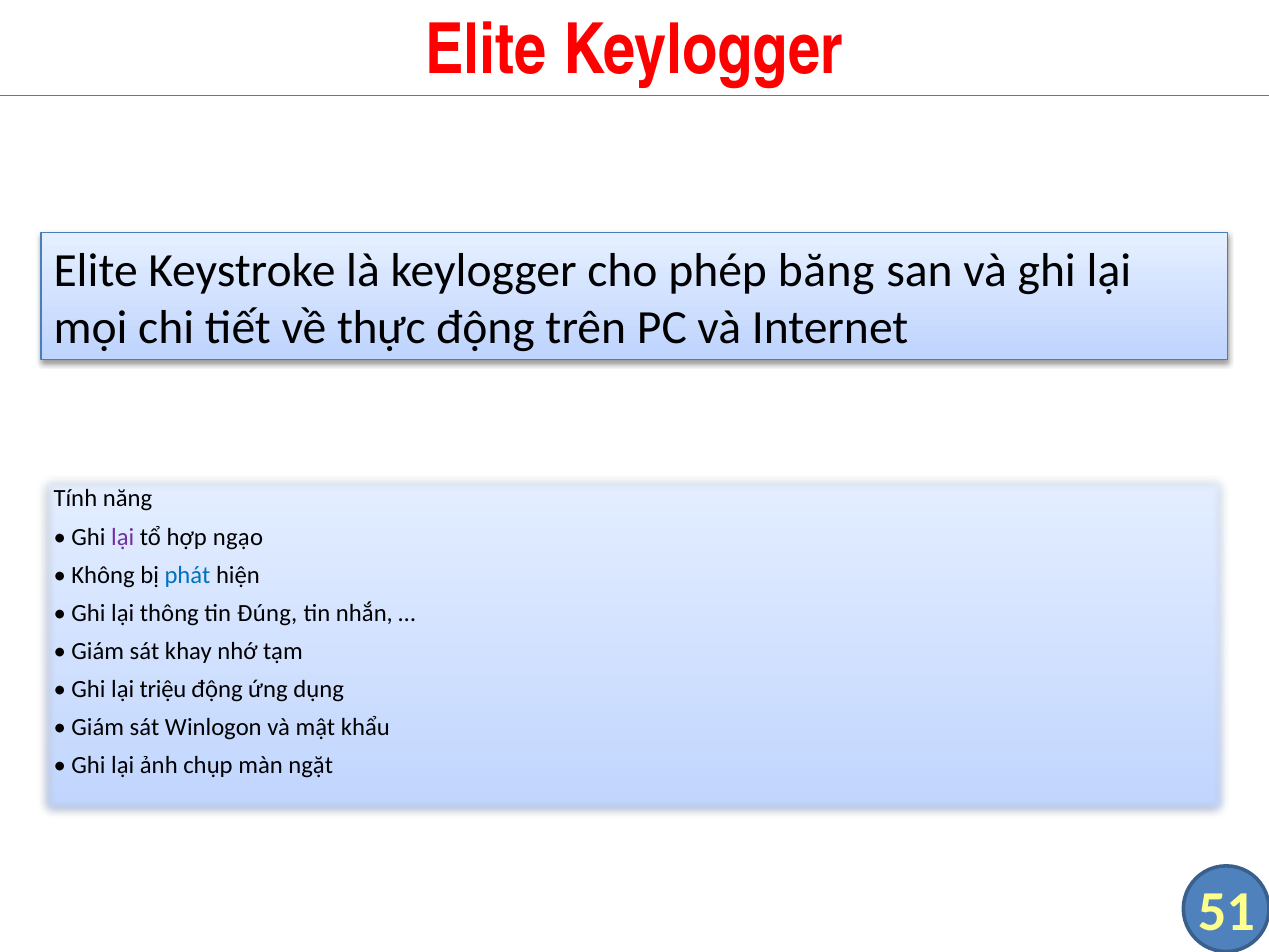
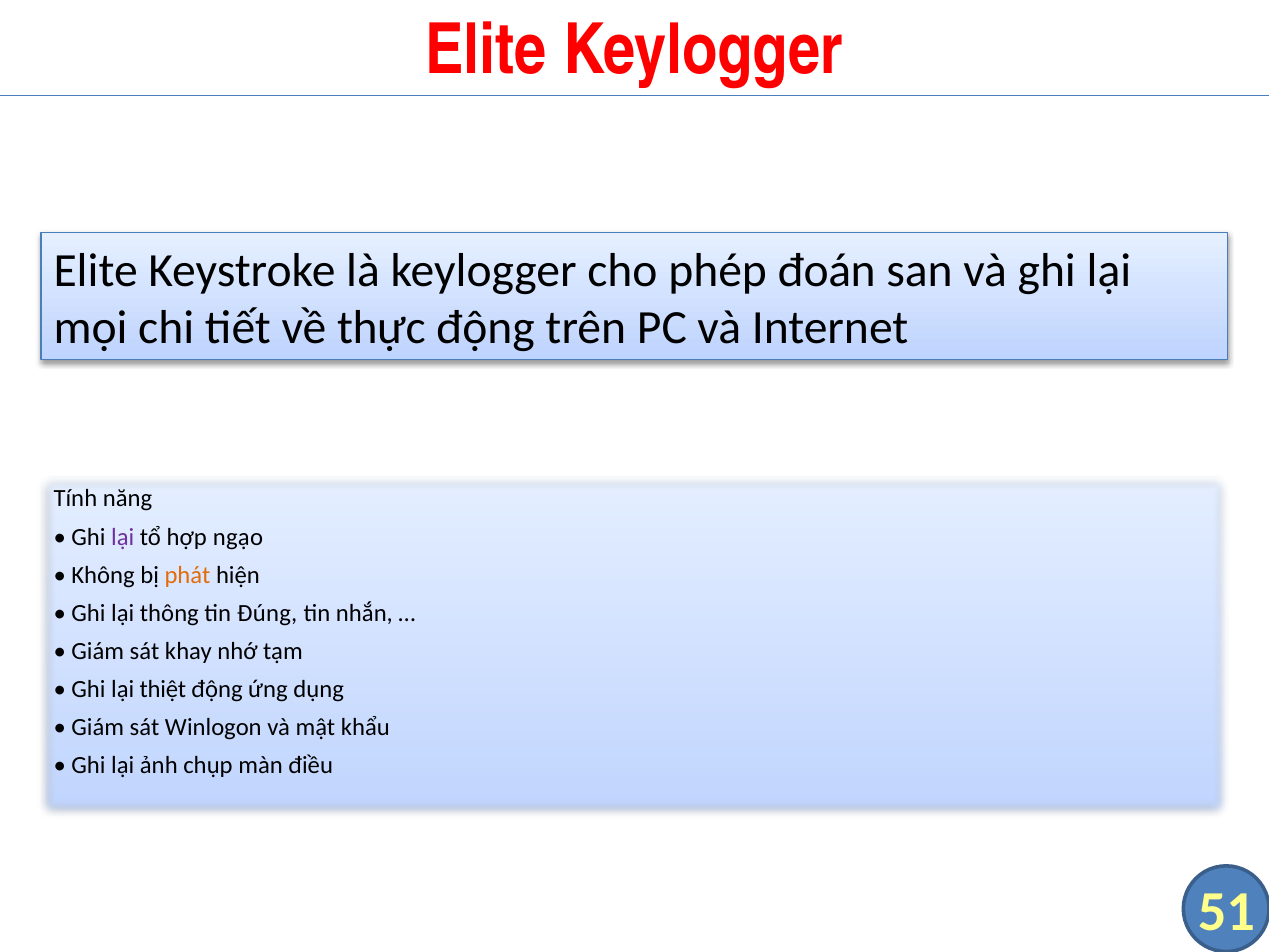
băng: băng -> đoán (827, 270)
phát colour: blue -> orange (187, 575)
triệu: triệu -> thiệt (163, 689)
ngặt: ngặt -> điều (311, 766)
